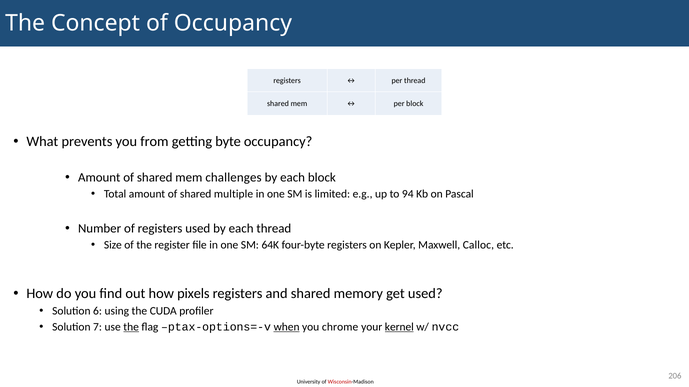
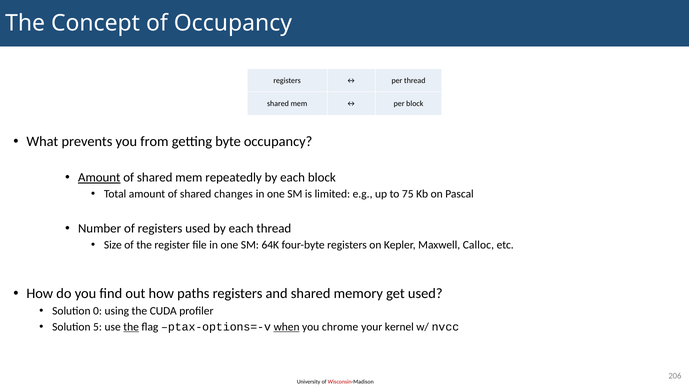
Amount underline: none -> present (99, 178)
challenges: challenges -> repeatedly (234, 178)
multiple: multiple -> changes (234, 194)
94: 94 -> 75 (408, 194)
pixels: pixels -> paths (193, 294)
6: 6 -> 0 (98, 311)
7: 7 -> 5 (98, 327)
kernel underline: present -> none (399, 327)
